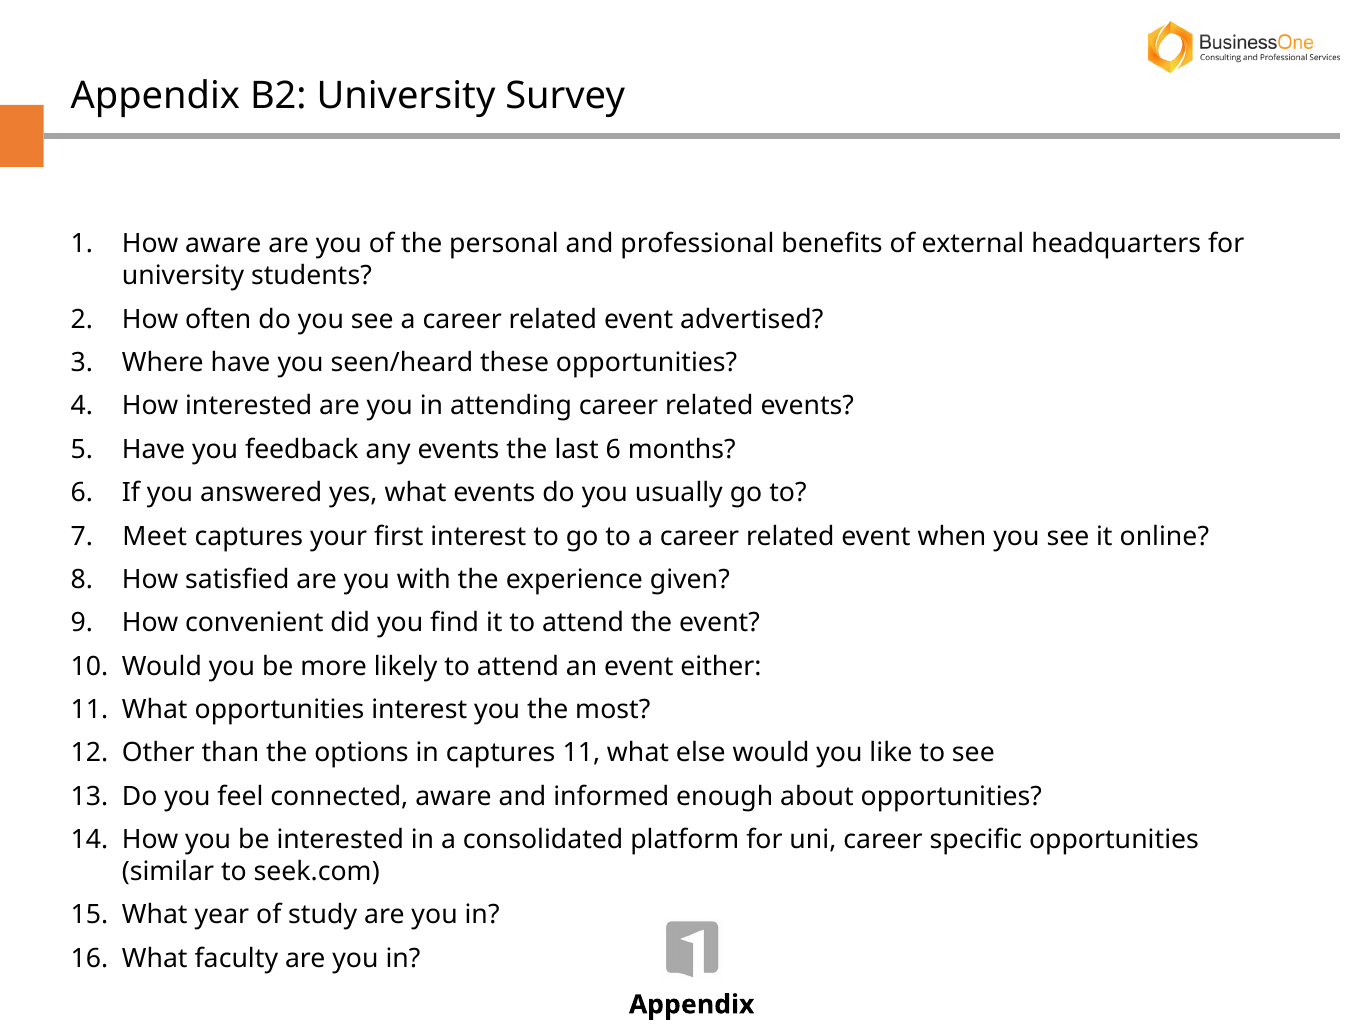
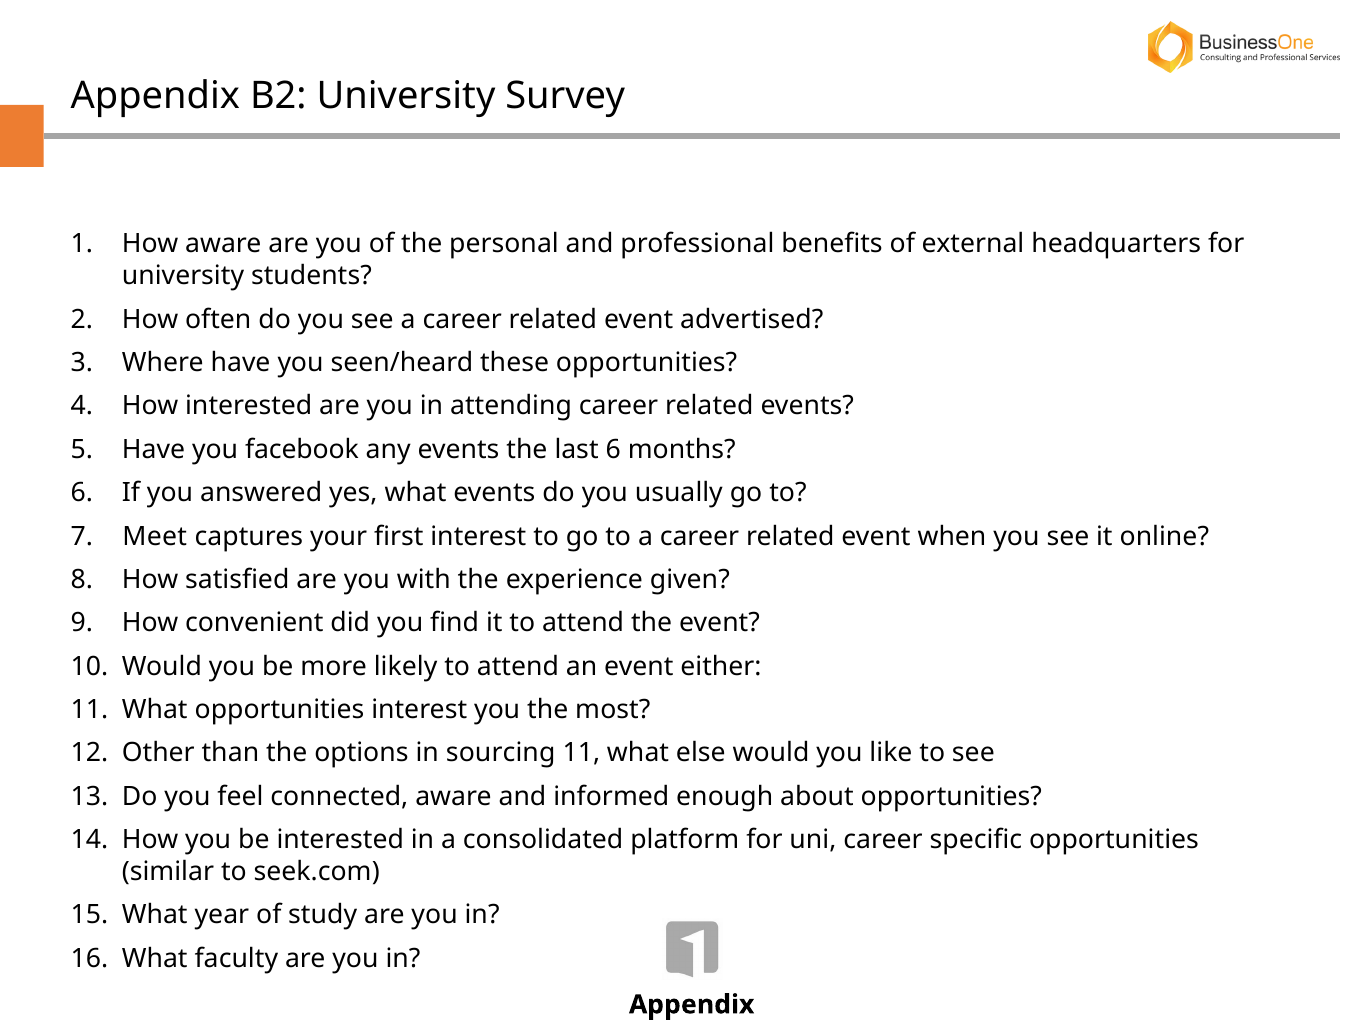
feedback: feedback -> facebook (302, 450)
in captures: captures -> sourcing (501, 753)
